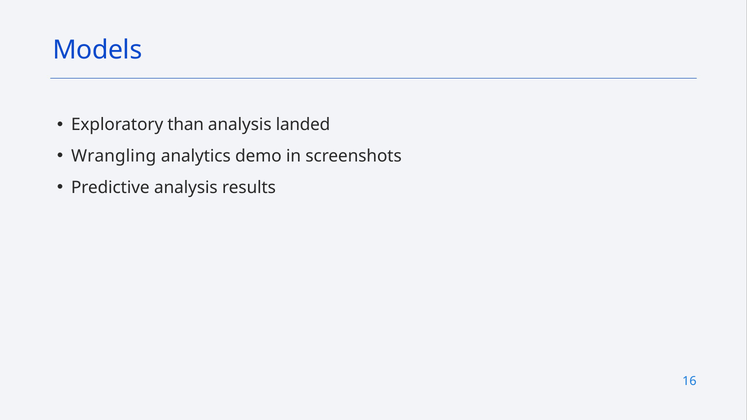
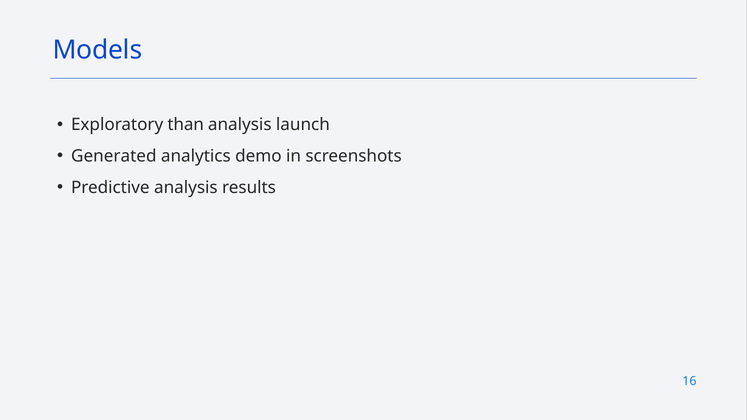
landed: landed -> launch (303, 125)
Wrangling: Wrangling -> Generated (114, 156)
